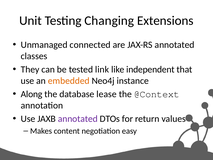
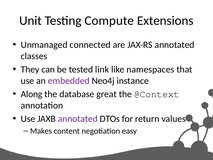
Changing: Changing -> Compute (109, 21)
independent: independent -> namespaces (150, 69)
embedded colour: orange -> purple (69, 81)
lease: lease -> great (107, 94)
